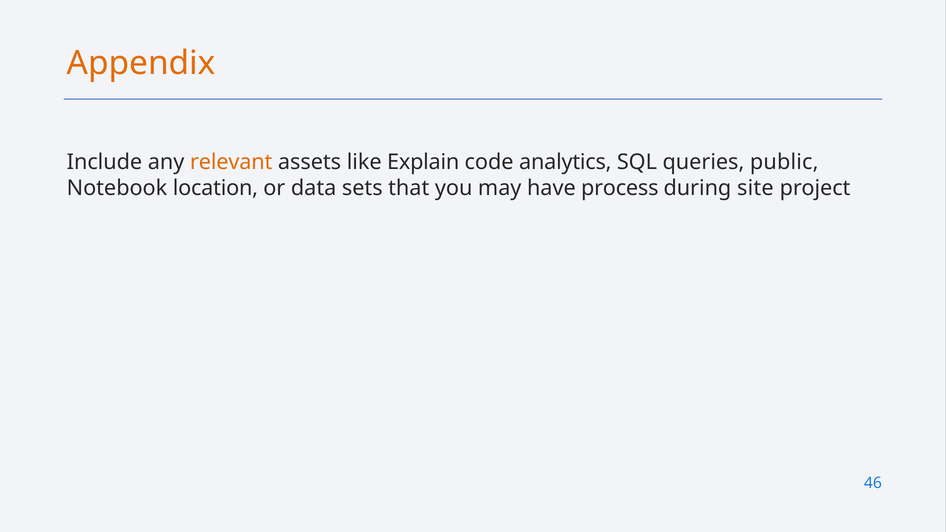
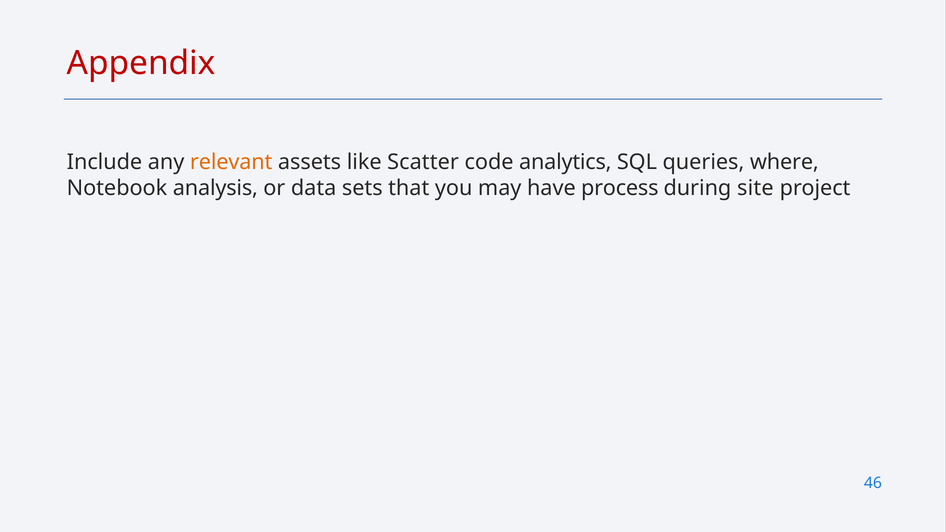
Appendix colour: orange -> red (141, 63)
Explain: Explain -> Scatter (423, 162)
public: public -> where (784, 162)
location: location -> analysis (215, 188)
